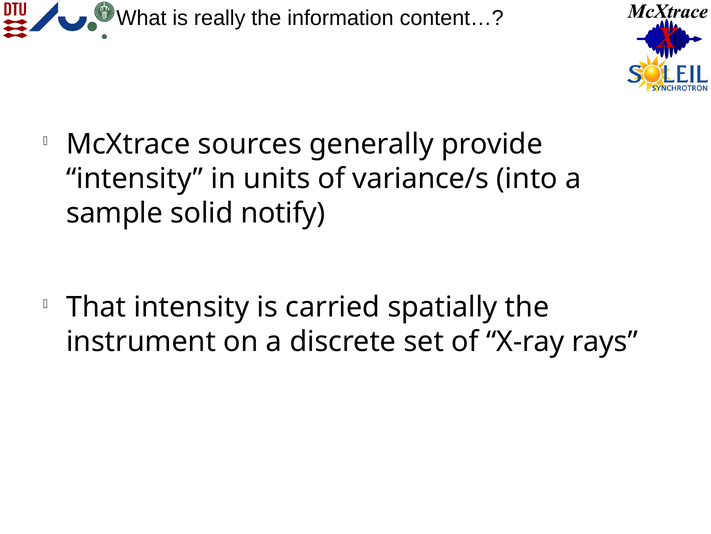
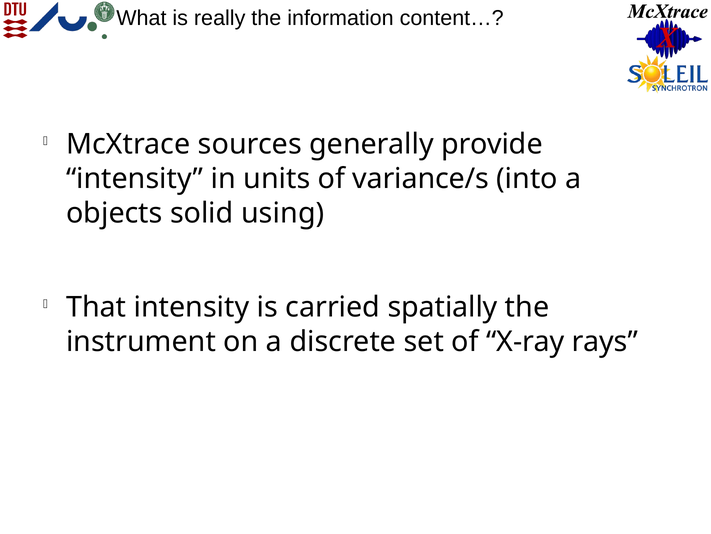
sample: sample -> objects (114, 213)
notify: notify -> using (283, 213)
